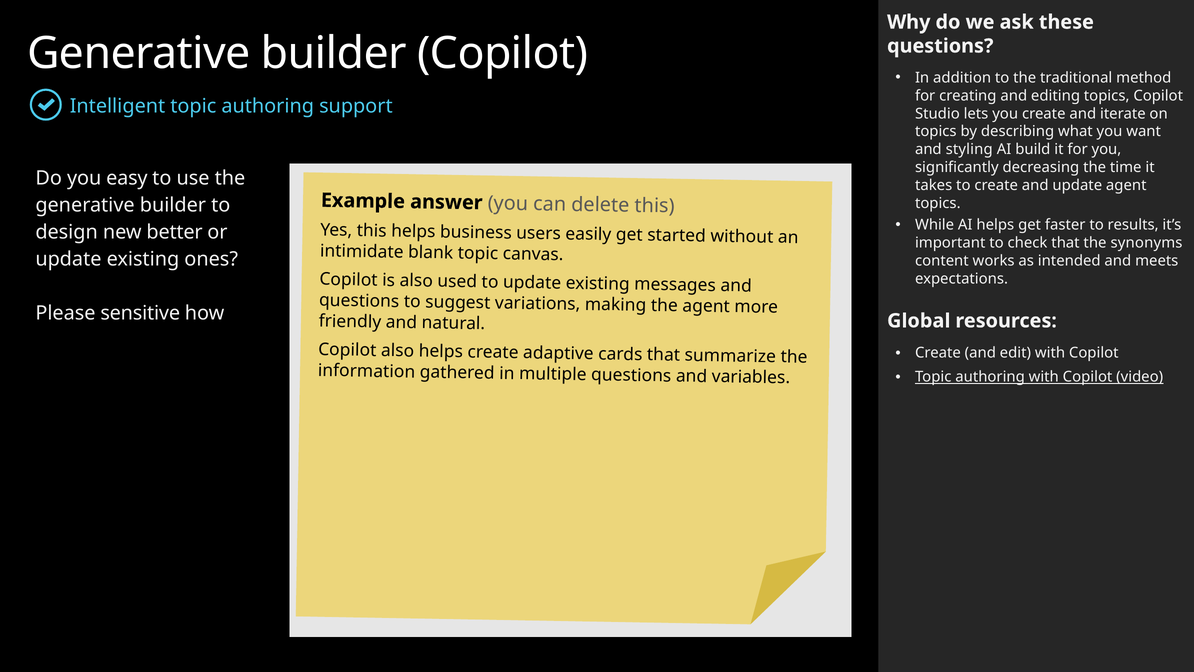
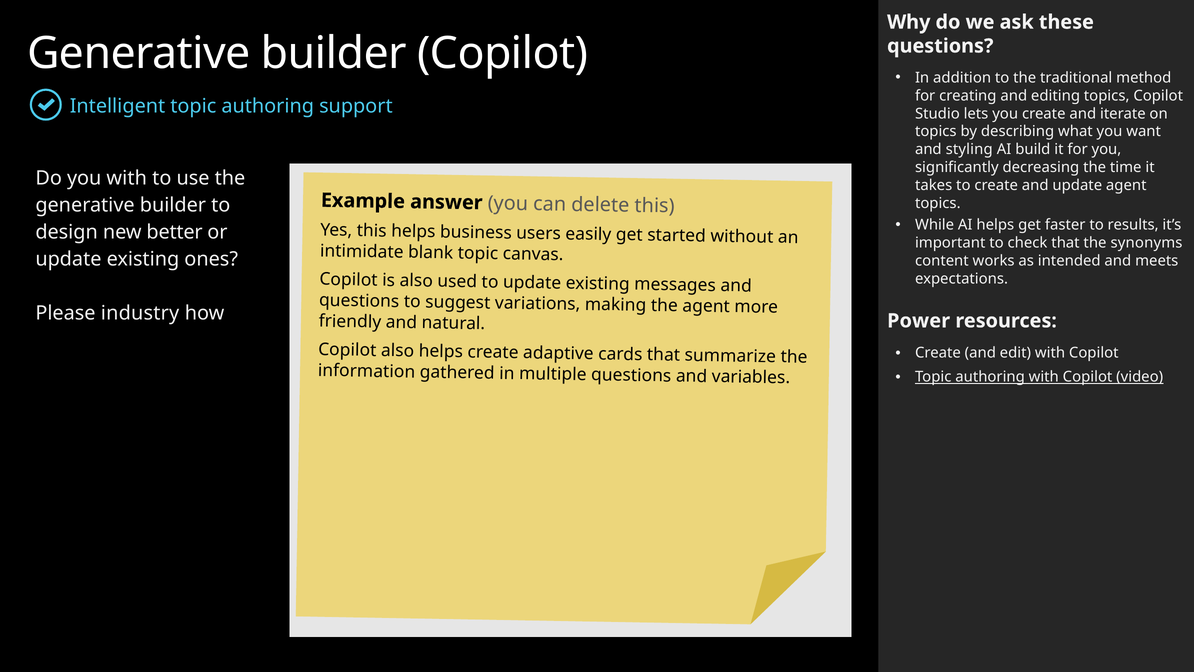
you easy: easy -> with (127, 178)
sensitive: sensitive -> industry (140, 313)
Global: Global -> Power (919, 321)
